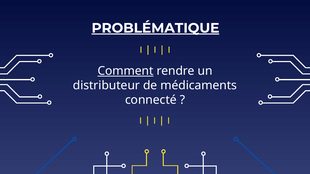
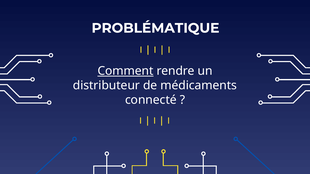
PROBLÉMATIQUE underline: present -> none (155, 28)
